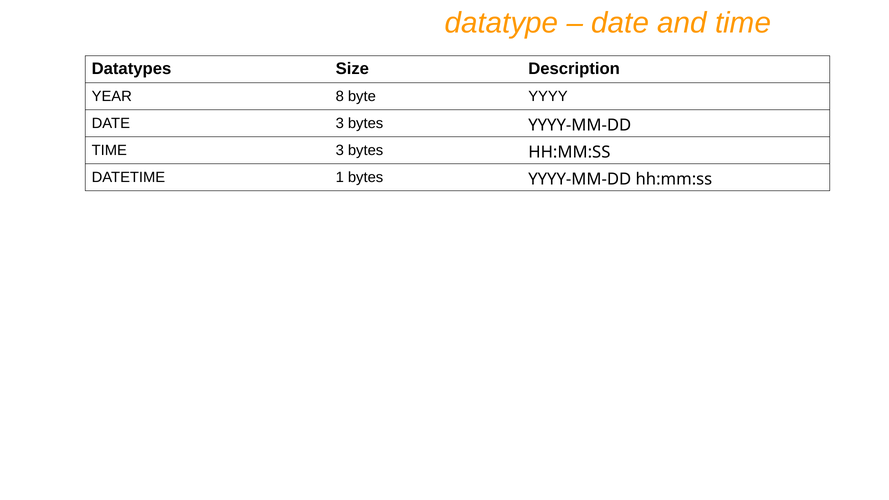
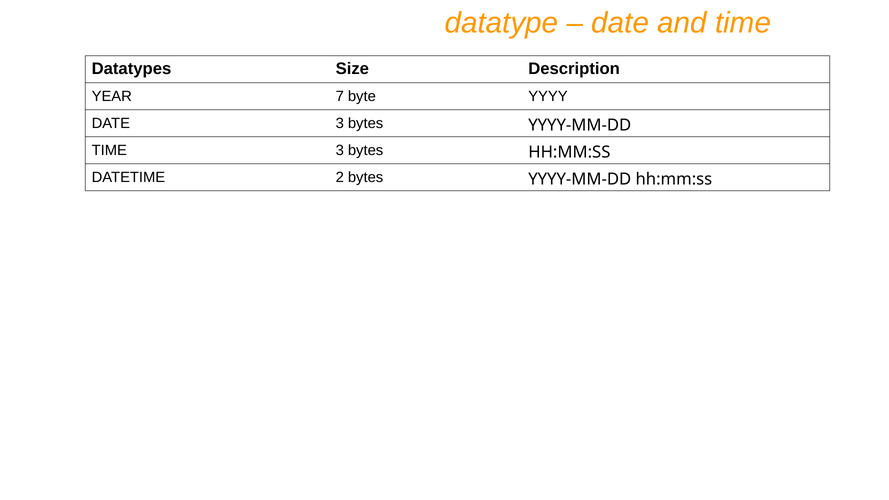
8: 8 -> 7 (340, 97)
1: 1 -> 2 (340, 178)
